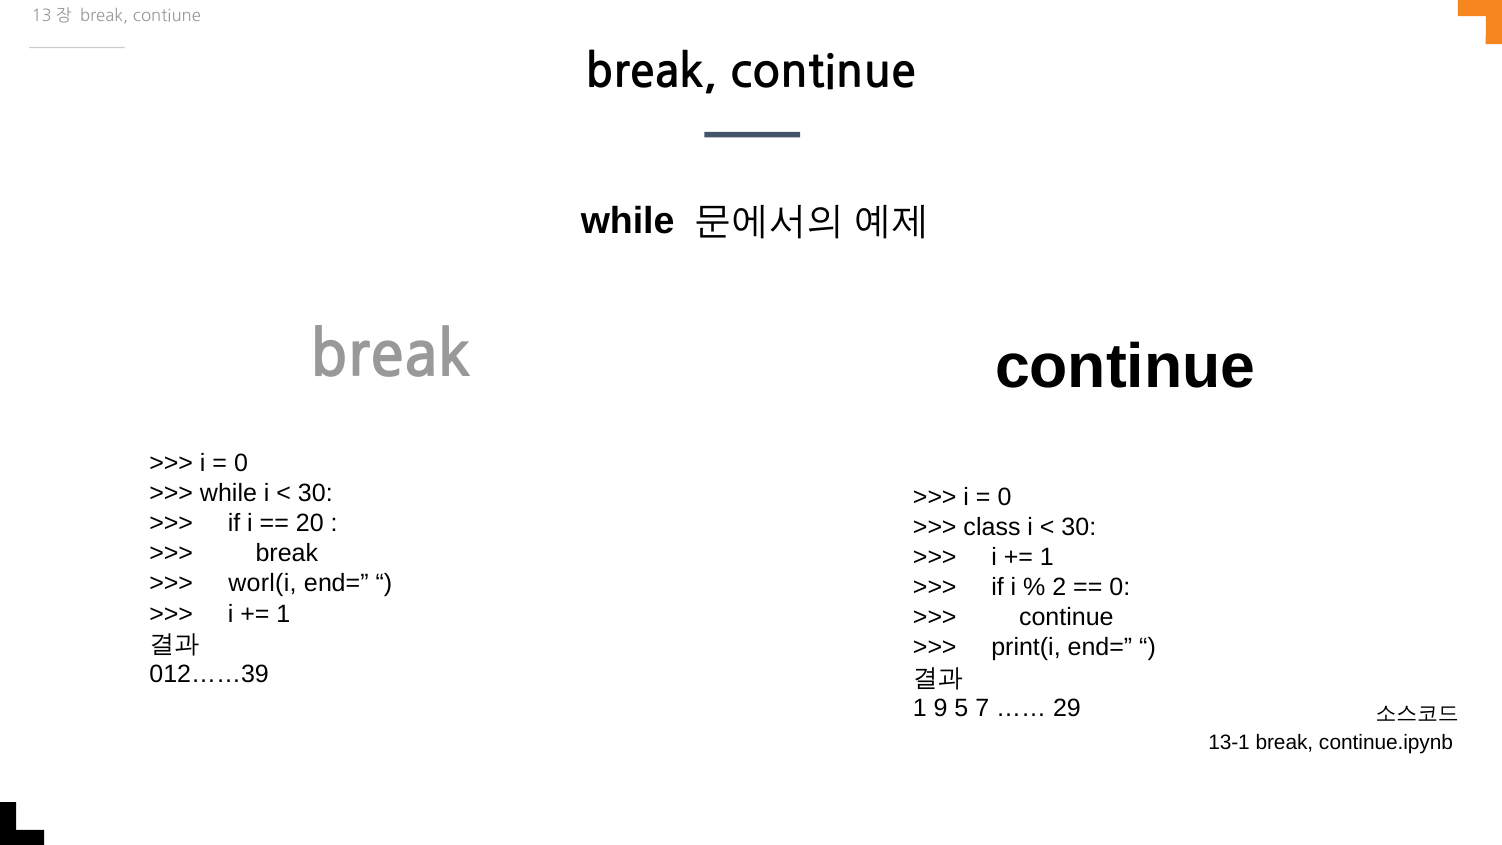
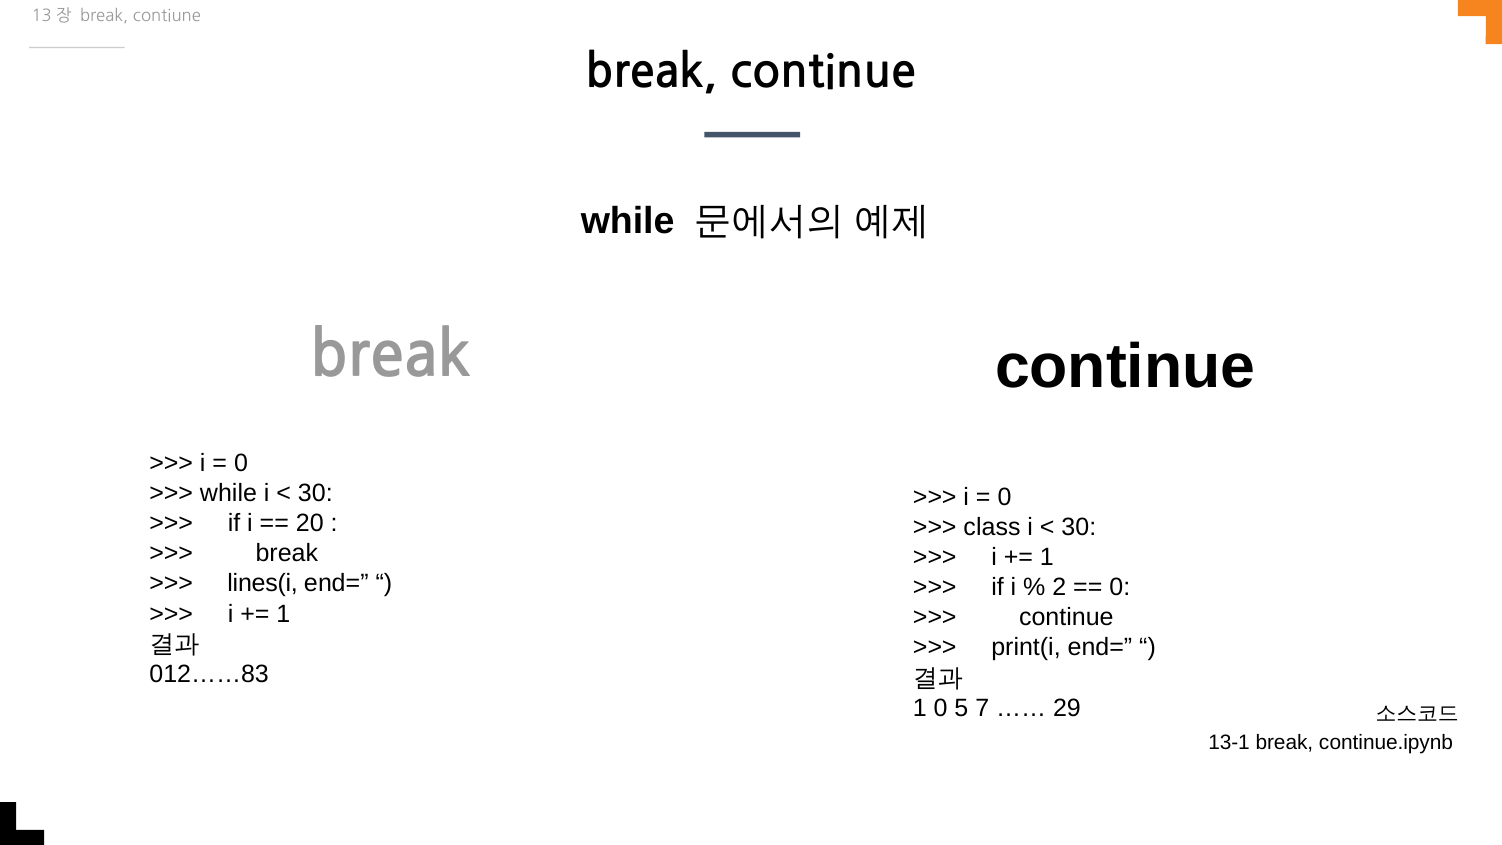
worl(i: worl(i -> lines(i (263, 584)
012……39: 012……39 -> 012……83 (209, 674)
1 9: 9 -> 0 (941, 708)
